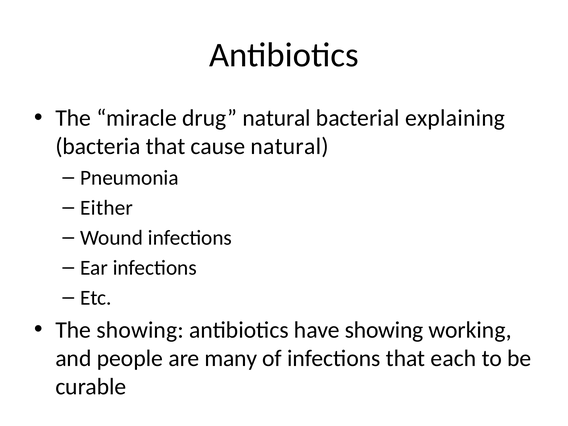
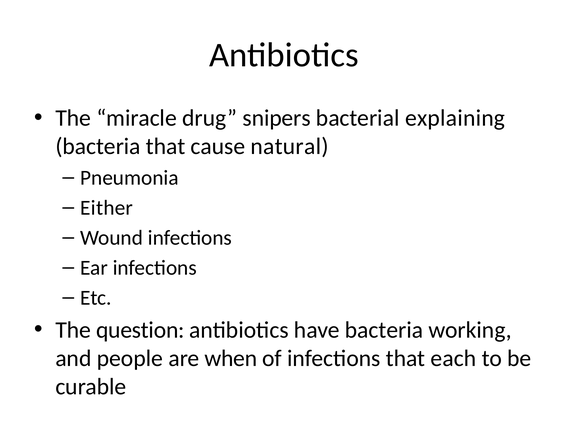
drug natural: natural -> snipers (277, 118)
The showing: showing -> question (140, 330)
have showing: showing -> bacteria (384, 330)
many: many -> when (231, 358)
